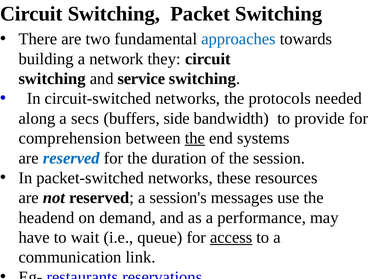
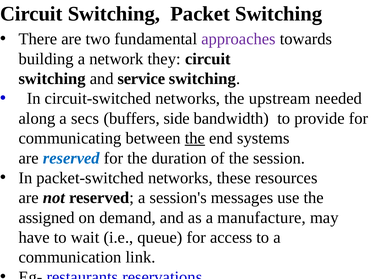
approaches colour: blue -> purple (238, 39)
protocols: protocols -> upstream (280, 99)
comprehension: comprehension -> communicating (70, 138)
headend: headend -> assigned (47, 218)
performance: performance -> manufacture (262, 218)
access underline: present -> none (231, 237)
